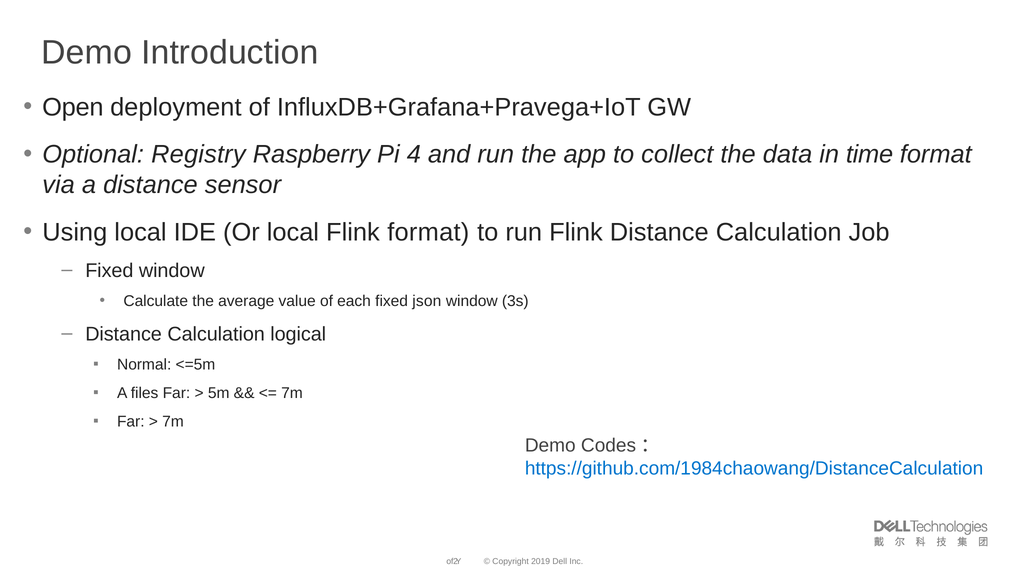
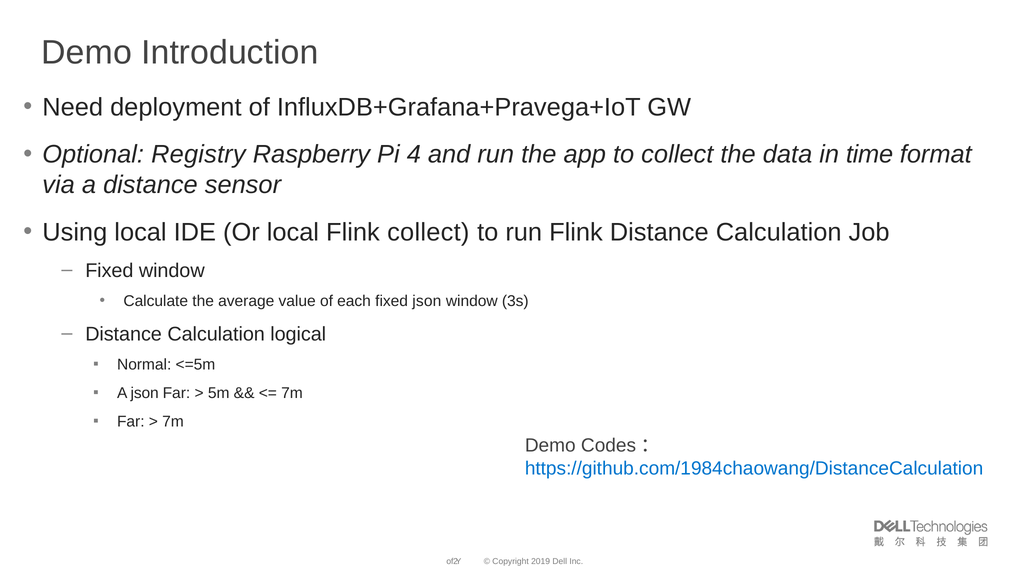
Open: Open -> Need (73, 107)
Flink format: format -> collect (428, 233)
A files: files -> json (145, 393)
